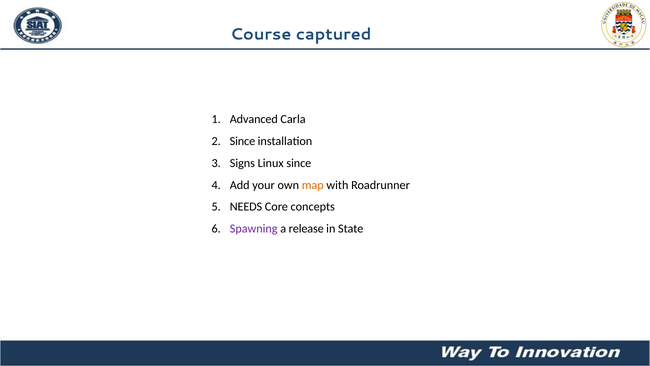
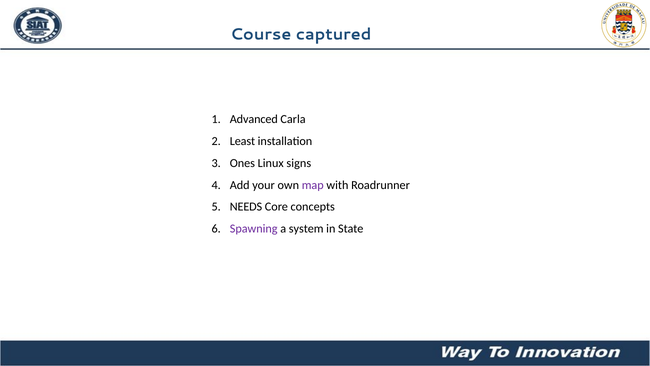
Since: Since -> Least (242, 141)
Signs: Signs -> Ones (242, 163)
Linux since: since -> signs (299, 163)
map colour: orange -> purple (313, 185)
release: release -> system (306, 229)
